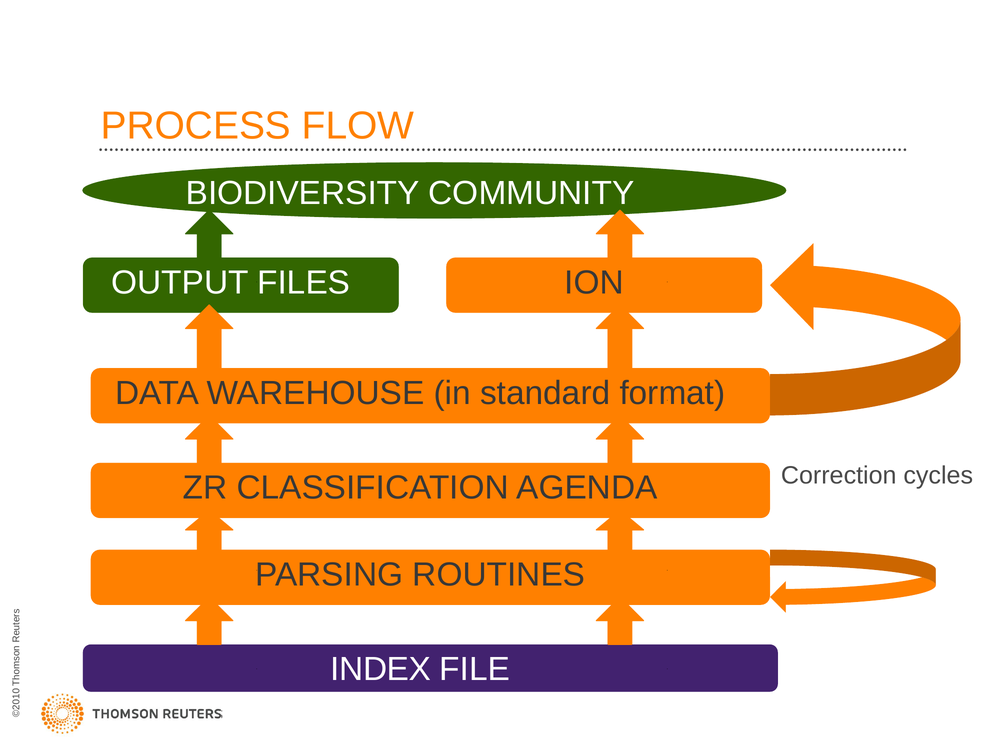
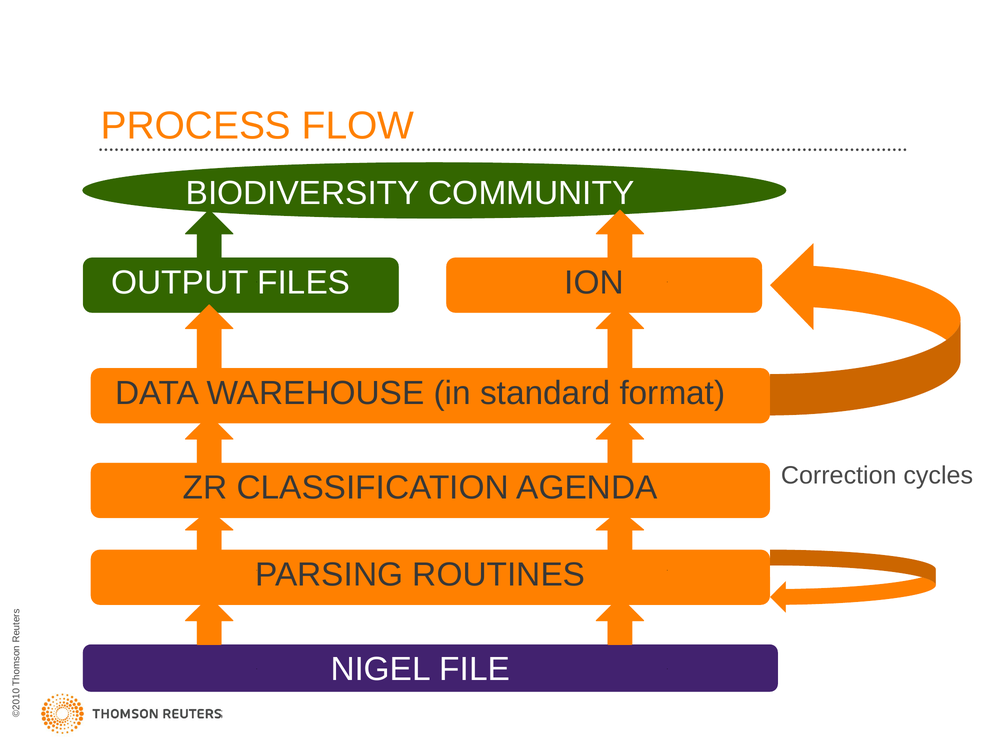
INDEX: INDEX -> NIGEL (381, 669)
